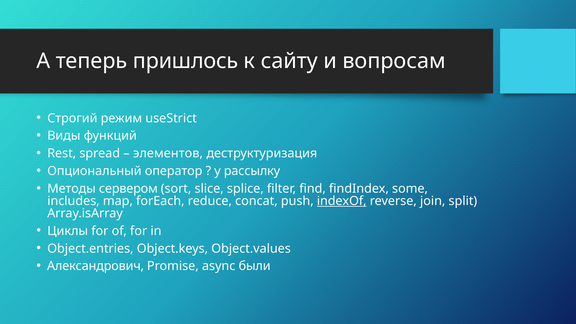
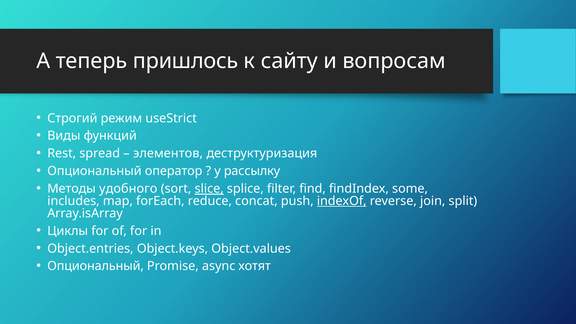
сервером: сервером -> удобного (128, 189)
slice underline: none -> present (209, 189)
Александрович: Александрович -> Опциональный (96, 266)
были: были -> хотят (255, 266)
